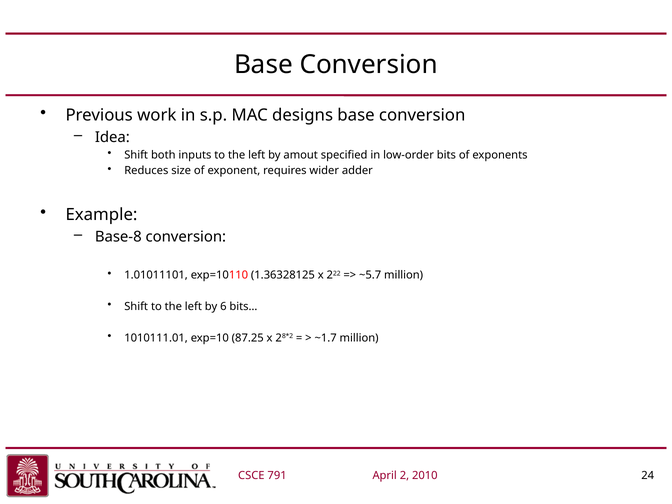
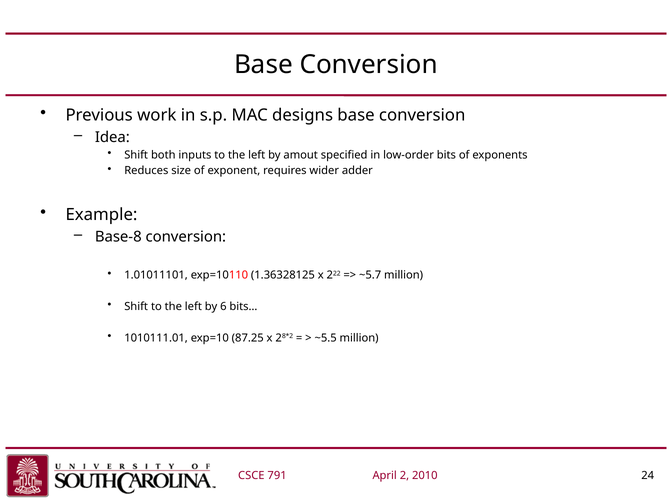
~1.7: ~1.7 -> ~5.5 (326, 338)
